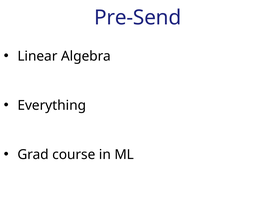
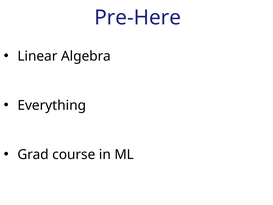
Pre-Send: Pre-Send -> Pre-Here (138, 18)
